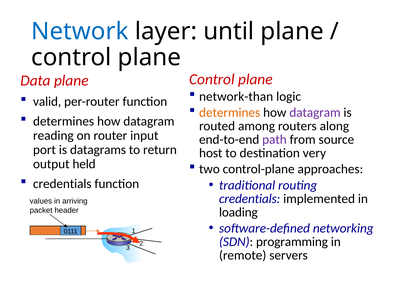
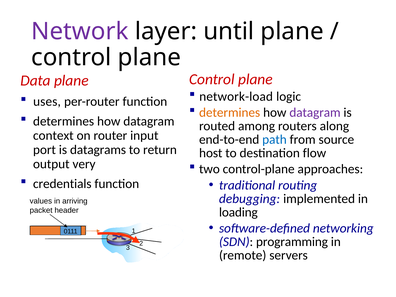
Network colour: blue -> purple (80, 31)
network-than: network-than -> network-load (236, 96)
valid: valid -> uses (47, 102)
reading: reading -> context (53, 136)
path colour: purple -> blue (274, 140)
very: very -> flow (314, 153)
held: held -> very (84, 164)
credentials: credentials -> debugging (250, 199)
